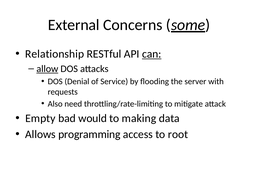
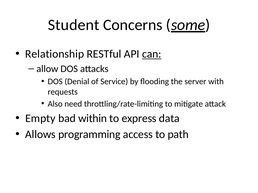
External: External -> Student (74, 25)
allow underline: present -> none (47, 69)
would: would -> within (93, 119)
making: making -> express (139, 119)
root: root -> path (178, 135)
